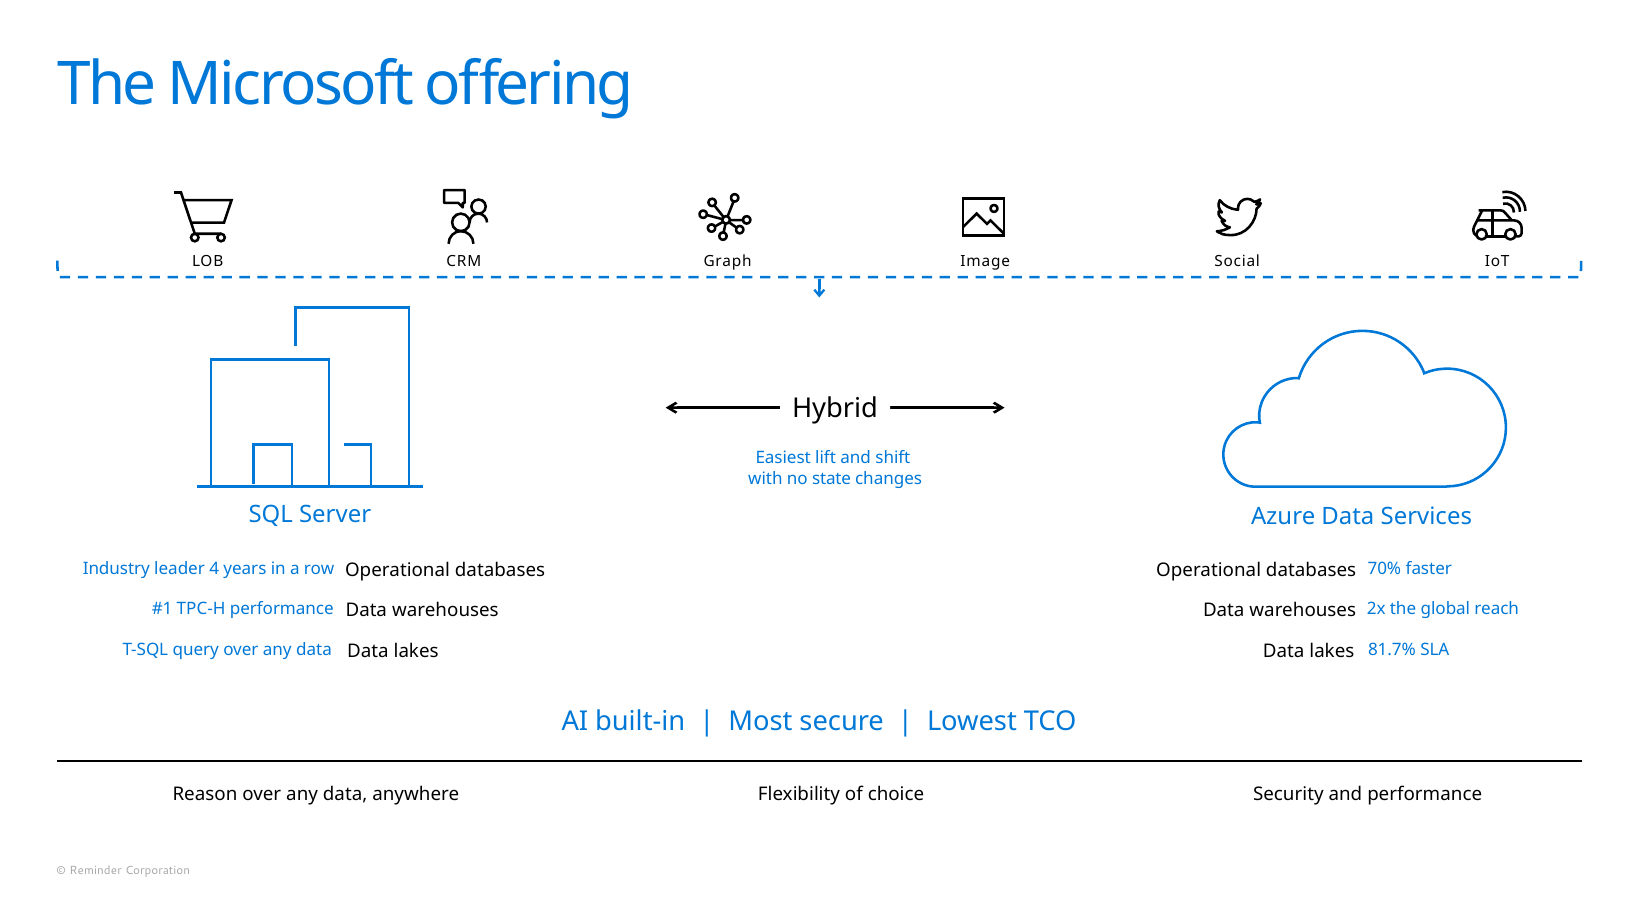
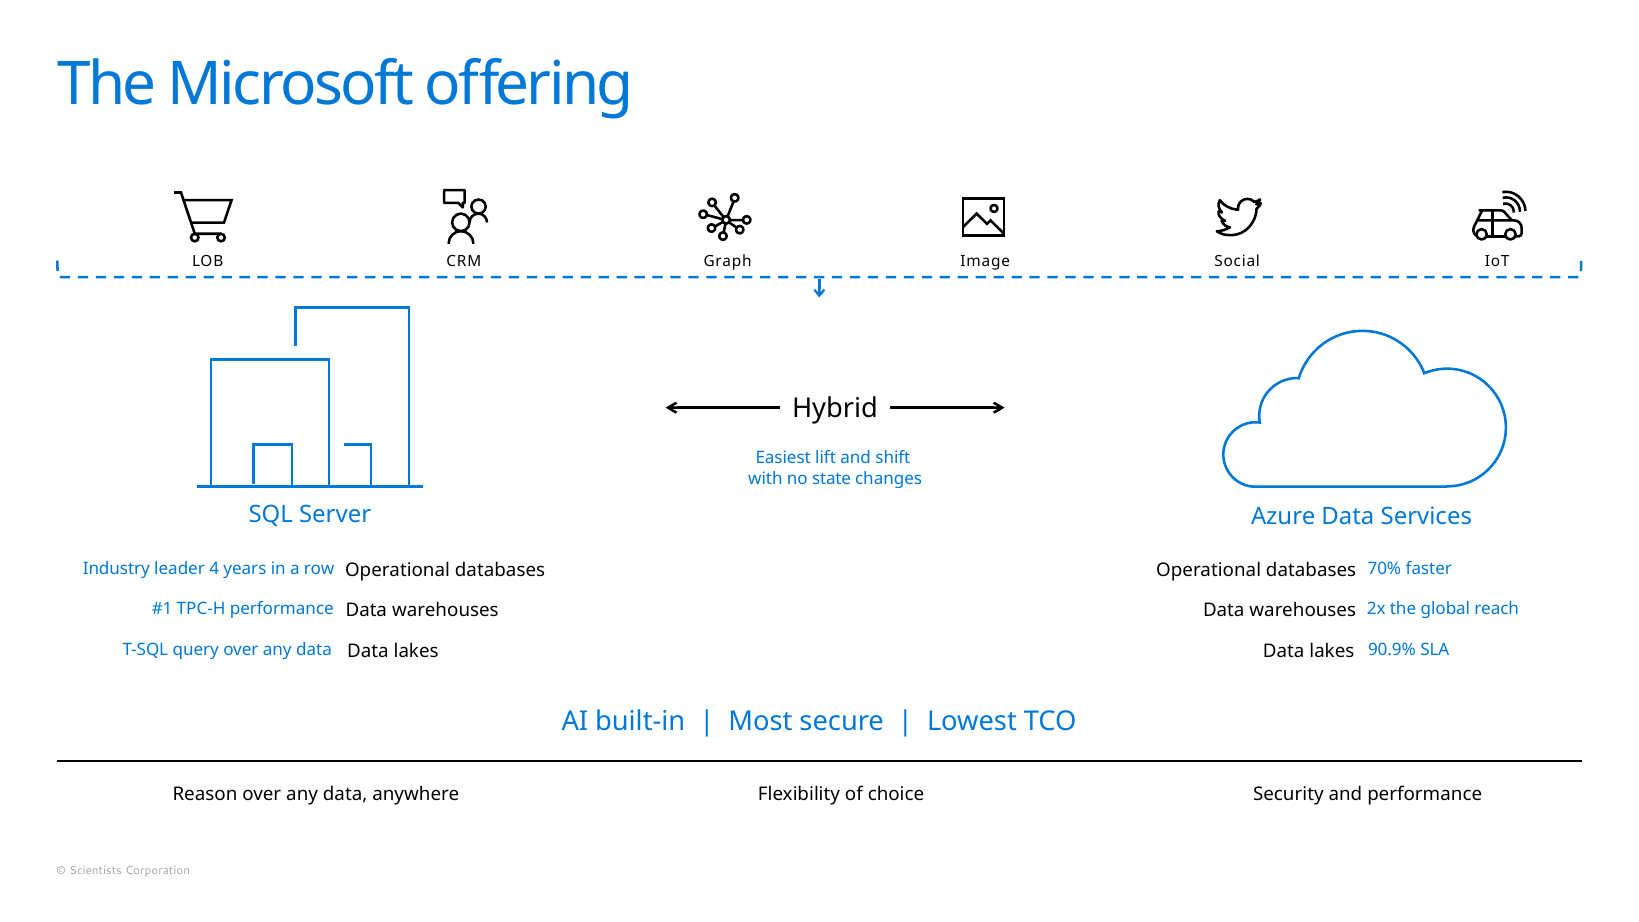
81.7%: 81.7% -> 90.9% (1392, 650)
Reminder: Reminder -> Scientists (96, 871)
